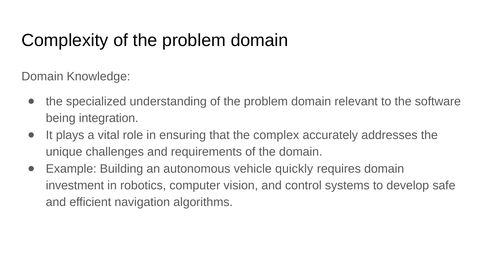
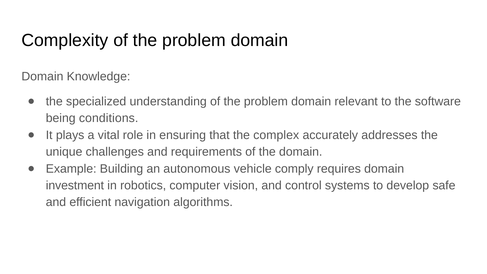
integration: integration -> conditions (109, 118)
quickly: quickly -> comply (294, 169)
